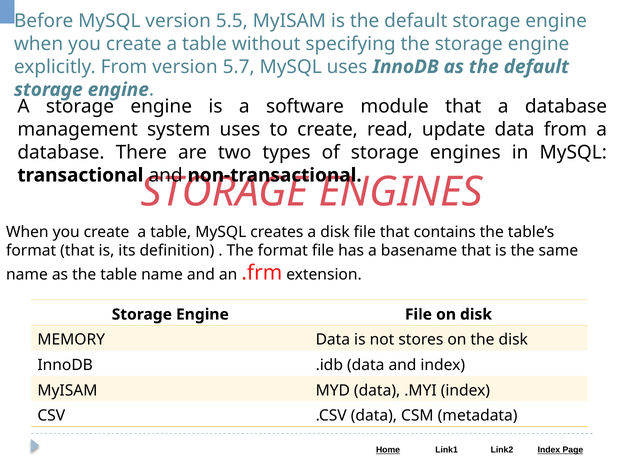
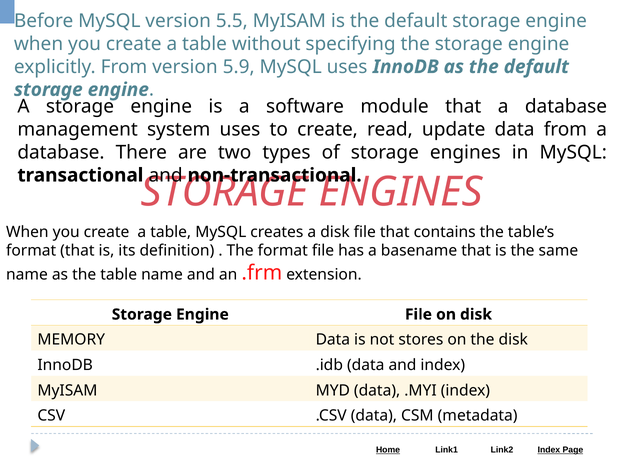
5.7: 5.7 -> 5.9 (239, 67)
